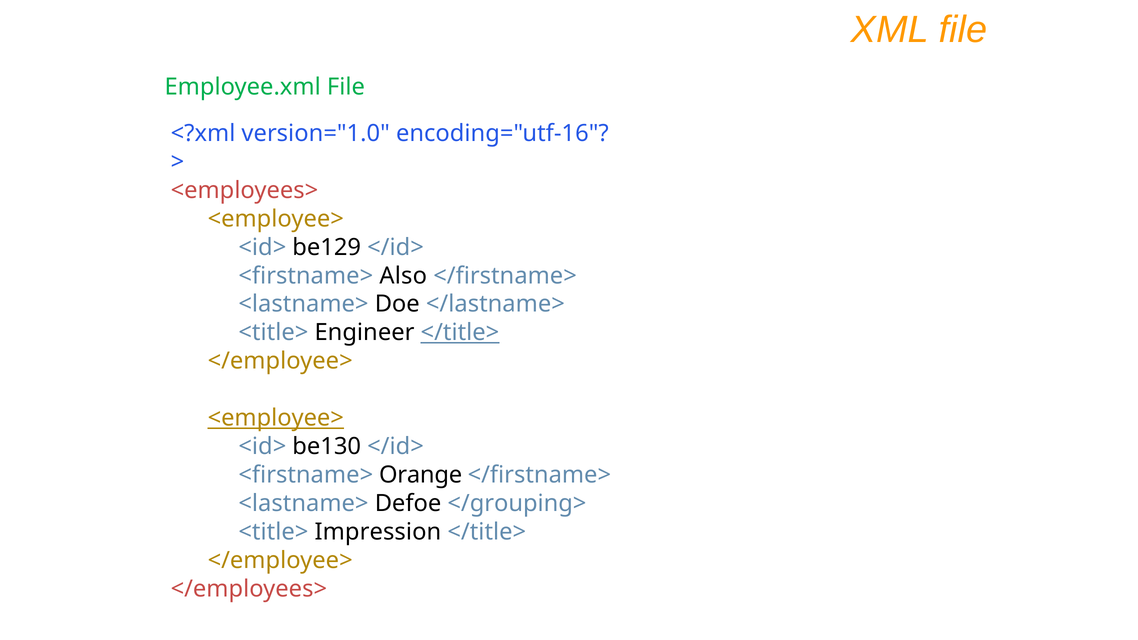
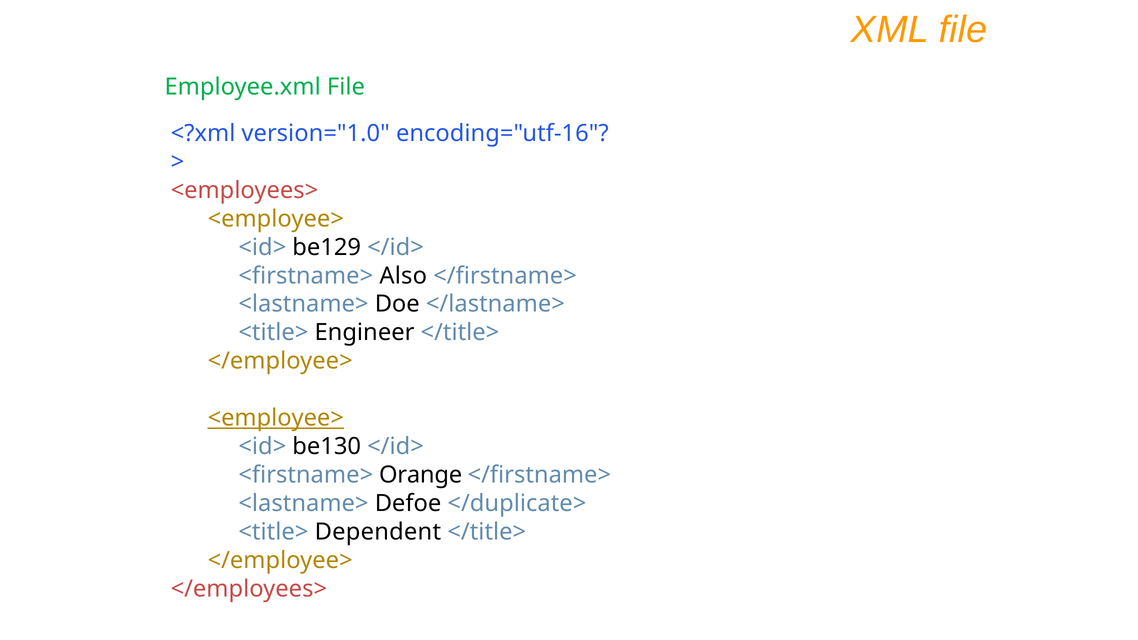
</title> underline: present -> none (460, 333)
</grouping>: </grouping> -> </duplicate> (517, 503)
Impression: Impression -> Dependent (378, 532)
